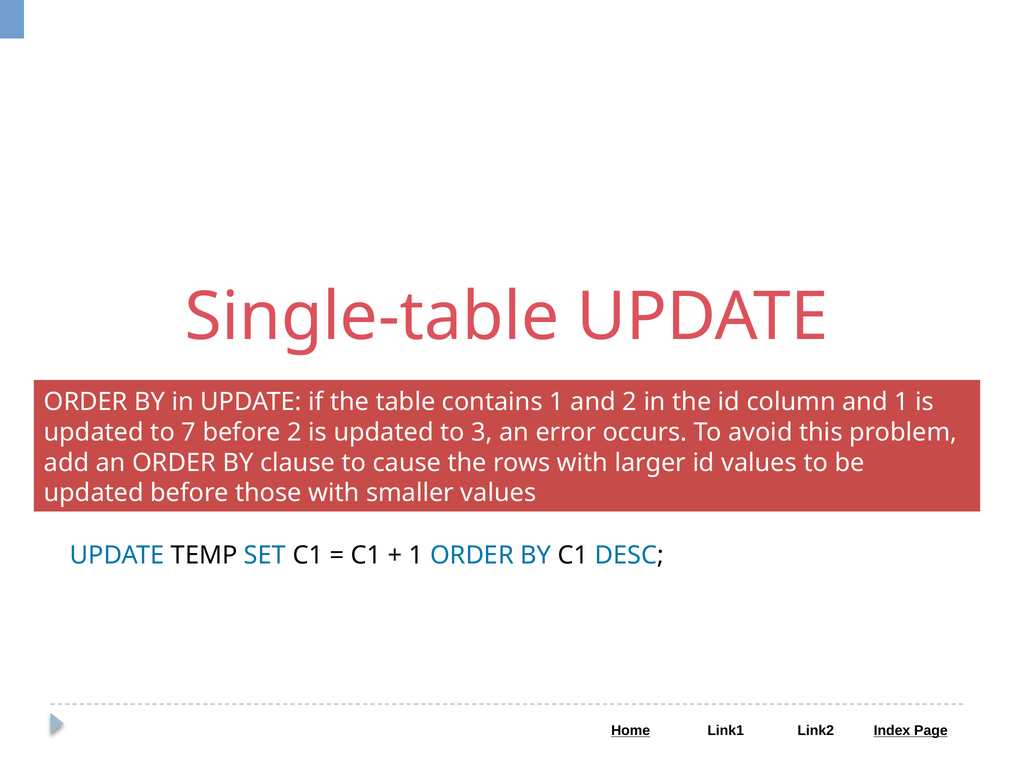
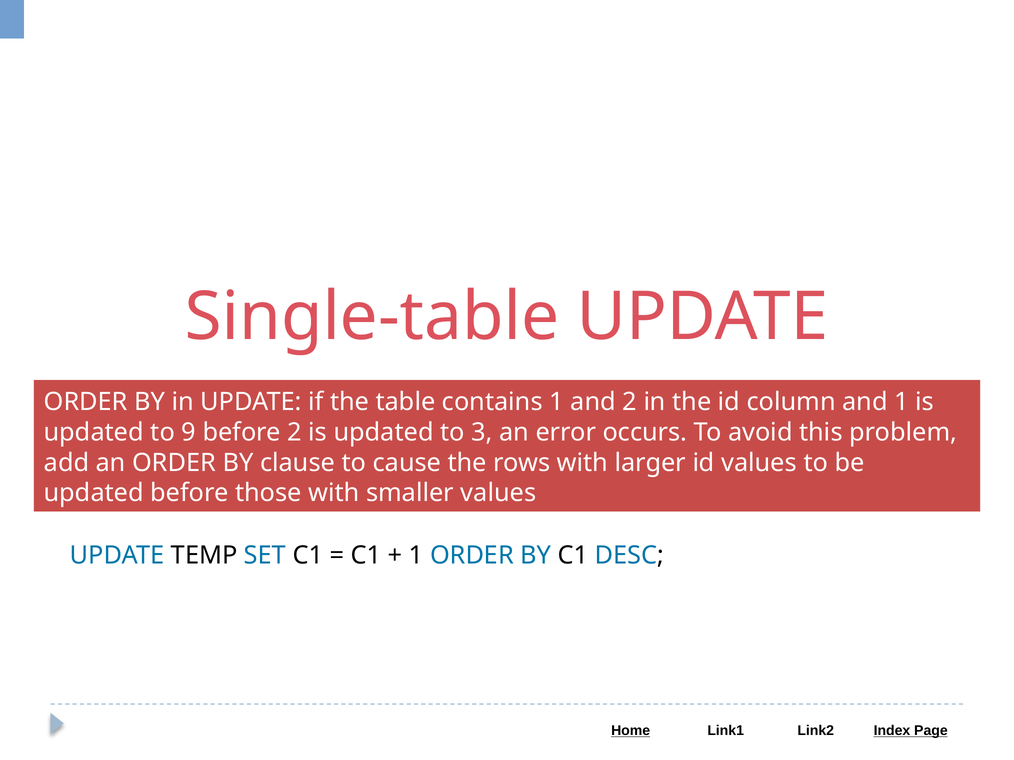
7: 7 -> 9 (189, 433)
